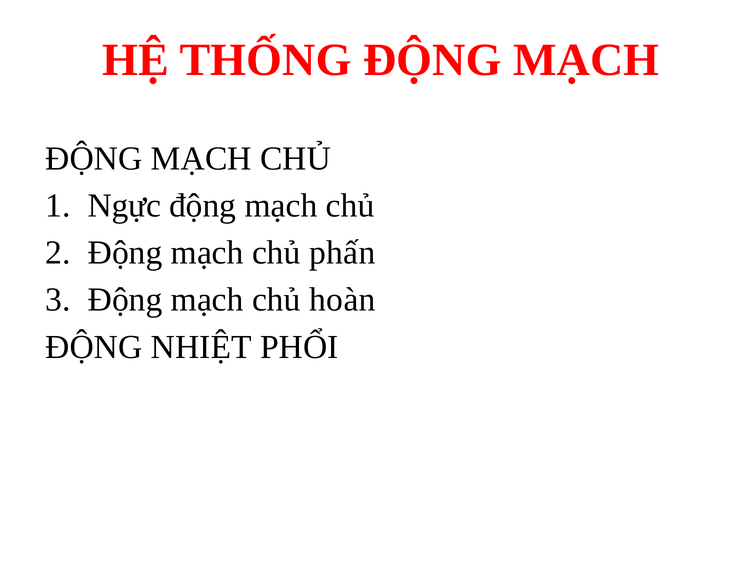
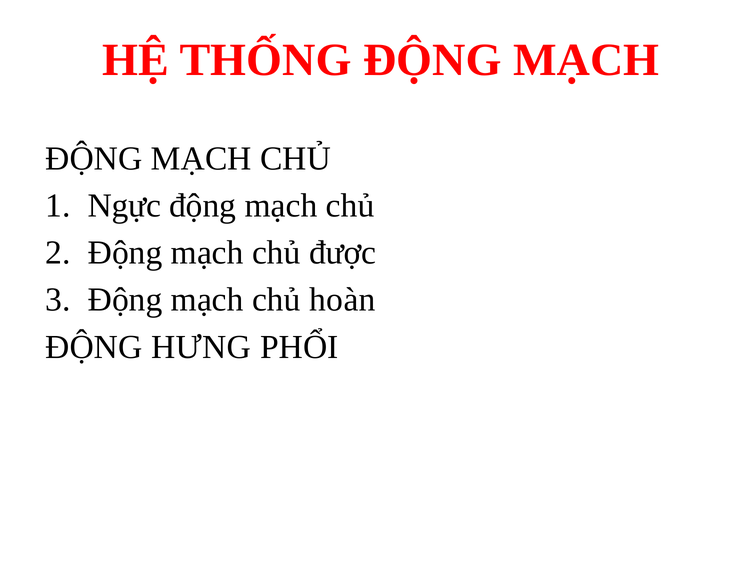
phấn: phấn -> được (342, 253)
NHIỆT: NHIỆT -> HƯNG (201, 347)
